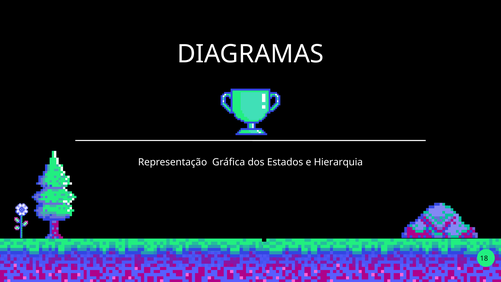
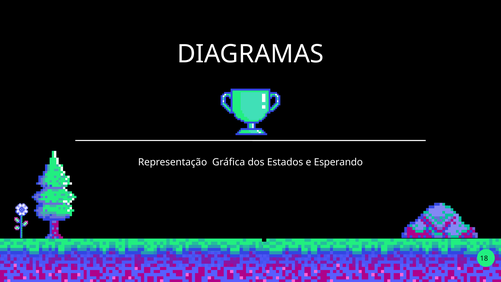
Hierarquia: Hierarquia -> Esperando (338, 162)
